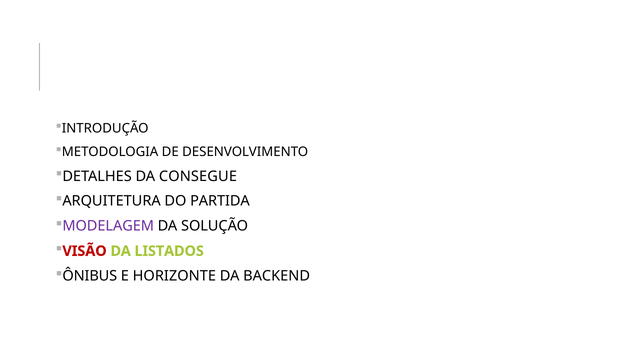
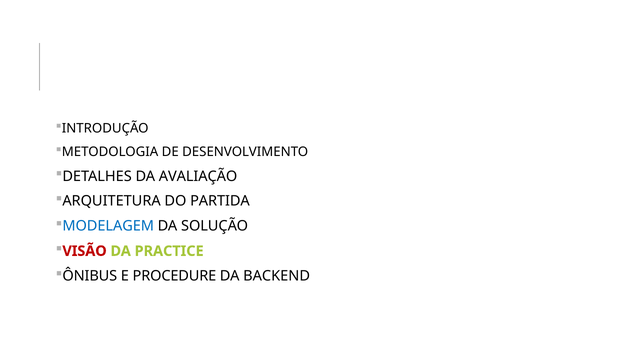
CONSEGUE: CONSEGUE -> AVALIAÇÃO (198, 176)
MODELAGEM colour: purple -> blue (108, 226)
LISTADOS: LISTADOS -> PRACTICE (169, 251)
HORIZONTE: HORIZONTE -> PROCEDURE (174, 276)
